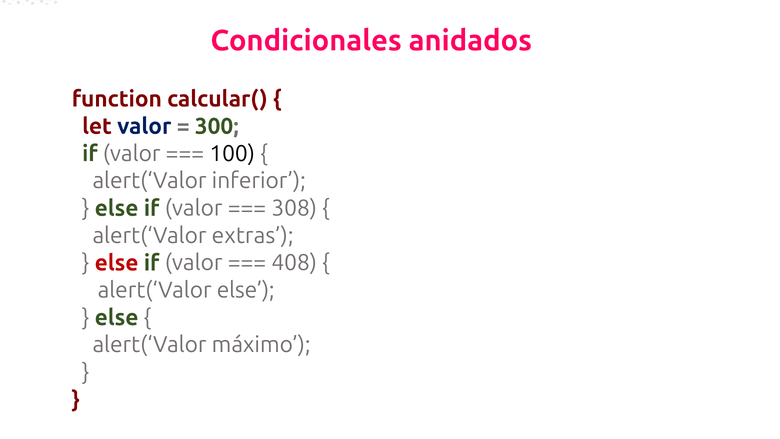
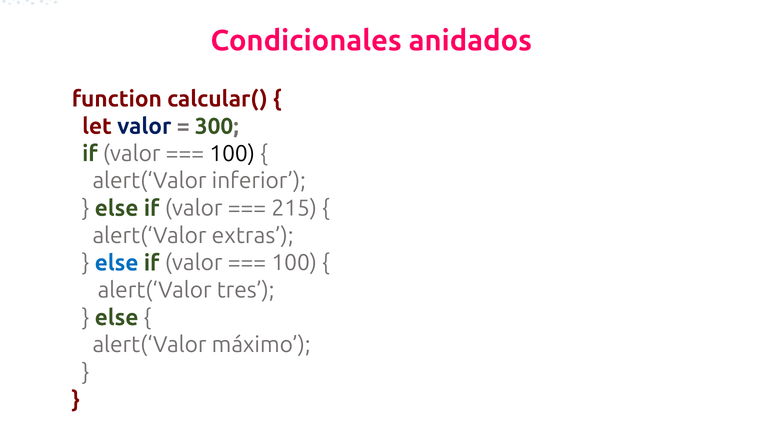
308: 308 -> 215 (294, 208)
else colour: red -> blue (117, 263)
408: 408 -> 100 (294, 263)
alert(‘Valor else: else -> tres (246, 290)
